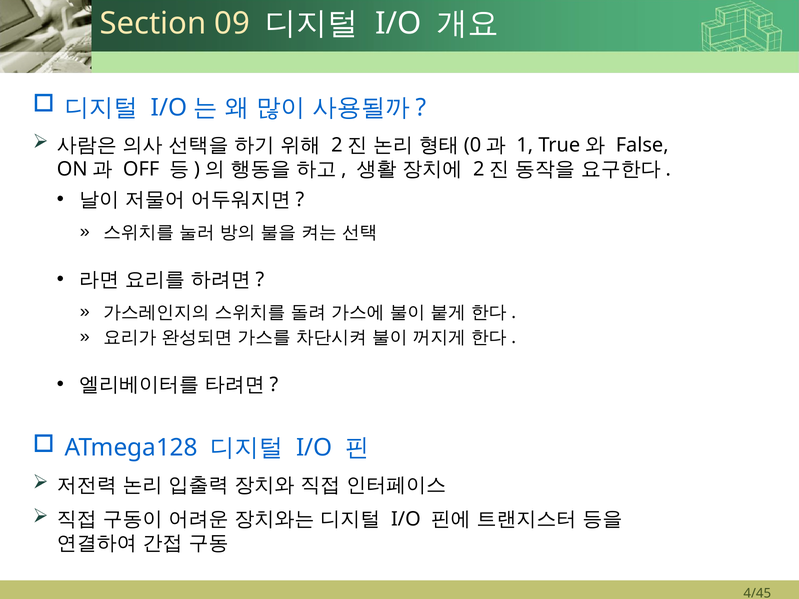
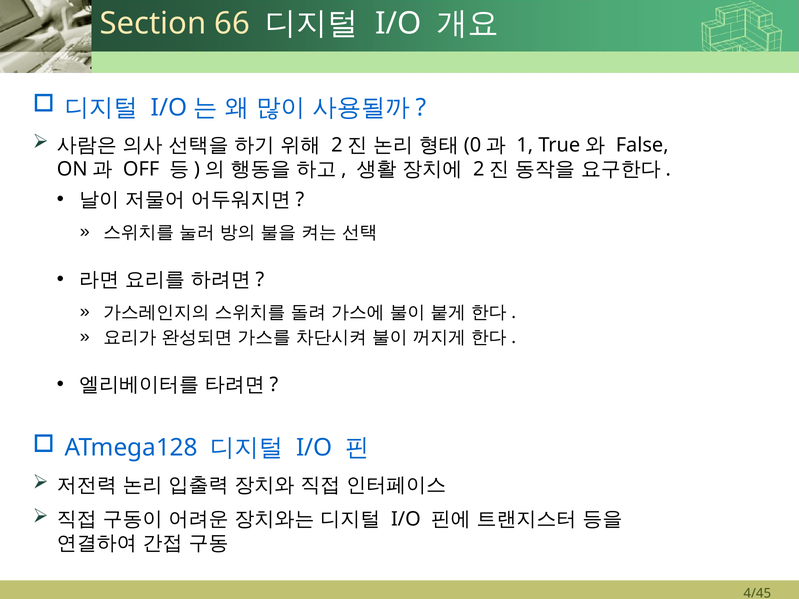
09: 09 -> 66 (232, 24)
